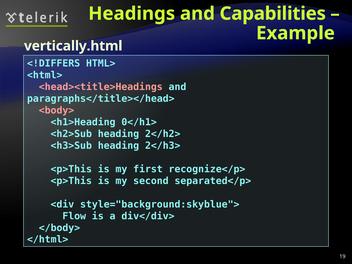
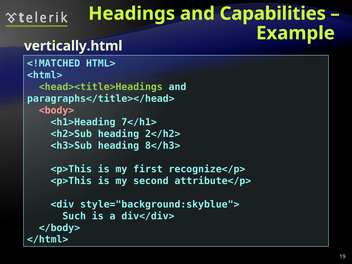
<!DIFFERS: <!DIFFERS -> <!MATCHED (54, 63)
<head><title>Headings colour: pink -> light green (101, 87)
0</h1>: 0</h1> -> 7</h1> (139, 122)
2</h3>: 2</h3> -> 8</h3> (163, 146)
separated</p>: separated</p> -> attribute</p> (213, 181)
Flow: Flow -> Such (74, 216)
